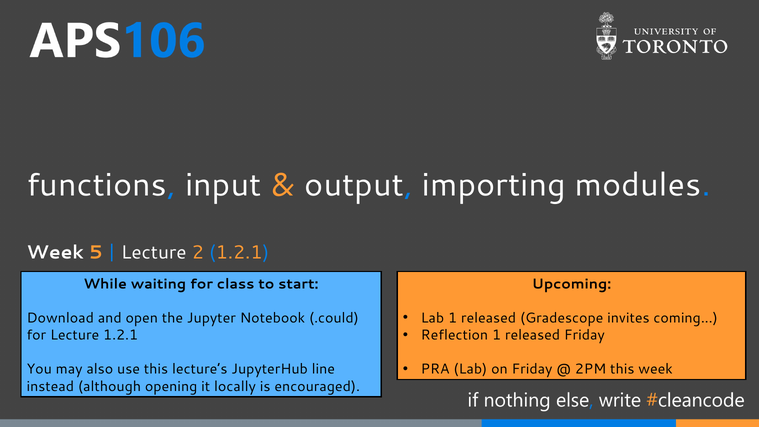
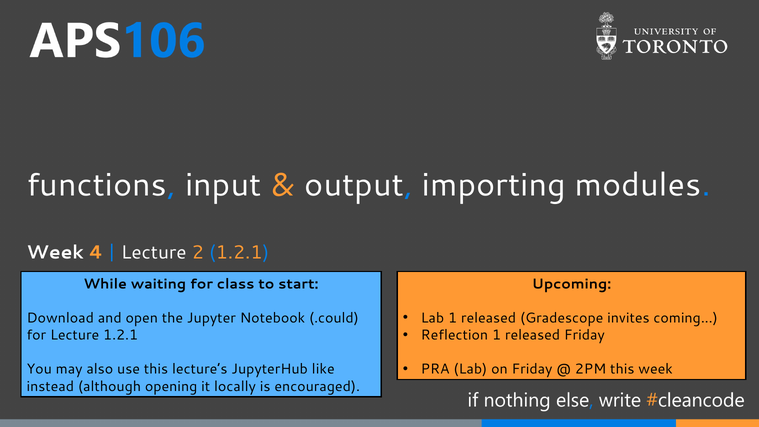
5: 5 -> 4 (96, 253)
line: line -> like (323, 369)
